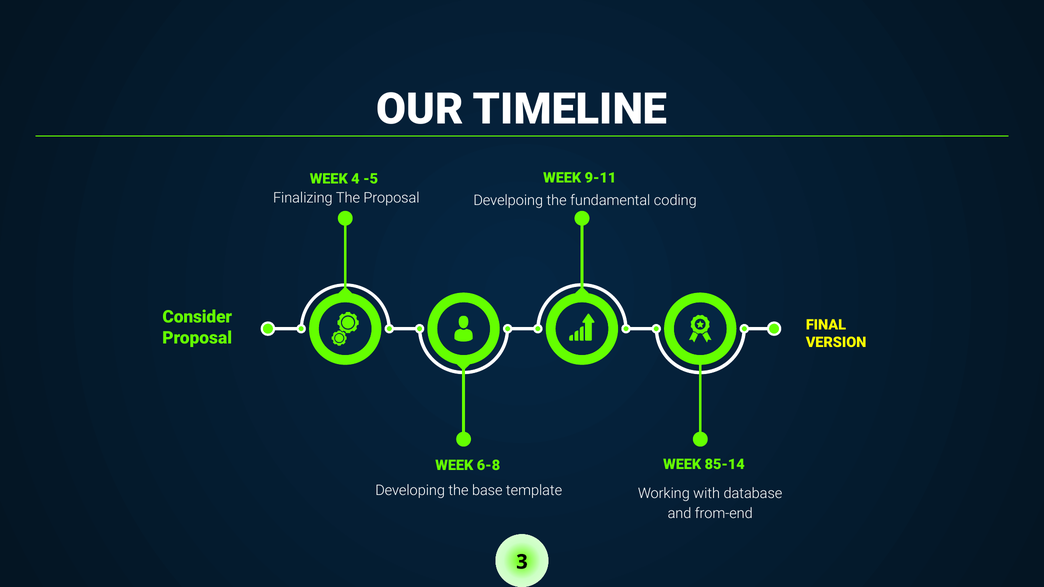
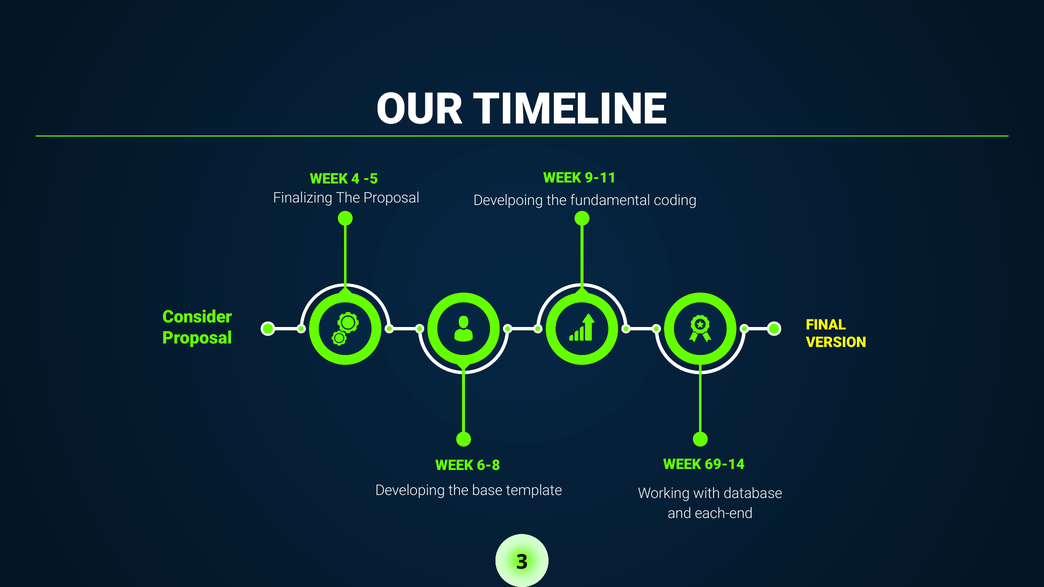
85-14: 85-14 -> 69-14 (725, 465)
from-end: from-end -> each-end (724, 514)
